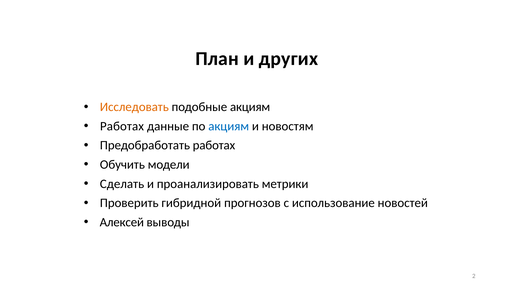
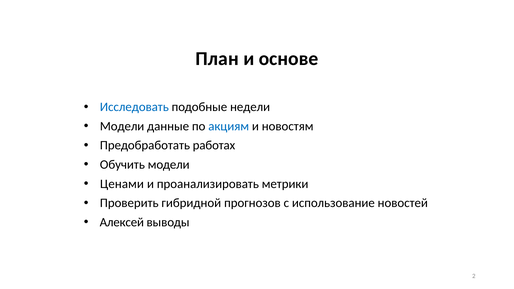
других: других -> основе (289, 59)
Исследовать colour: orange -> blue (134, 107)
подобные акциям: акциям -> недели (250, 107)
Работах: Работах -> Модели (122, 126)
Сделать: Сделать -> Ценами (122, 184)
